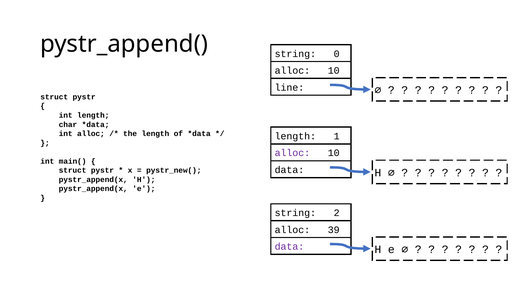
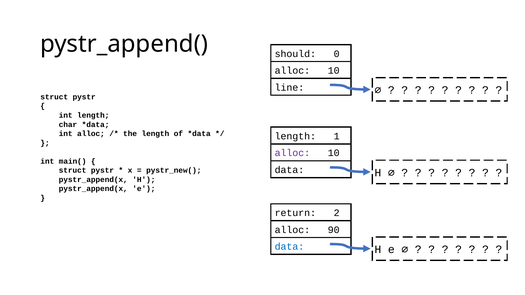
string: string -> should (295, 54)
string: string -> return (295, 213)
39: 39 -> 90 (334, 230)
data colour: purple -> blue (289, 247)
